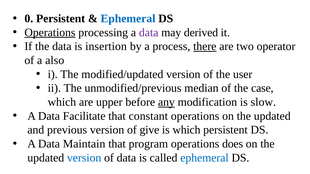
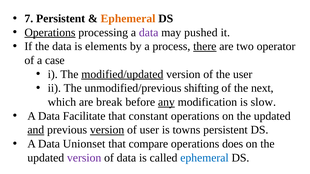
0: 0 -> 7 (29, 19)
Ephemeral colour: blue -> orange (128, 19)
derived: derived -> pushed (201, 33)
insertion: insertion -> elements (106, 46)
also: also -> case (55, 60)
modified/updated underline: none -> present (122, 74)
median: median -> shifting (201, 88)
case: case -> next (262, 88)
upper: upper -> break (109, 102)
and underline: none -> present (36, 130)
version underline: none -> present (107, 130)
of give: give -> user (149, 130)
is which: which -> towns (186, 130)
Maintain: Maintain -> Unionset (84, 144)
program: program -> compare (148, 144)
version colour: blue -> purple (84, 158)
